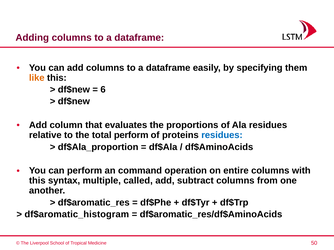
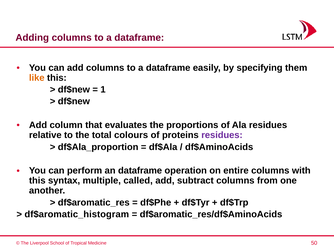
6: 6 -> 1 (103, 90)
total perform: perform -> colours (131, 135)
residues colour: blue -> purple (222, 135)
an command: command -> dataframe (140, 171)
